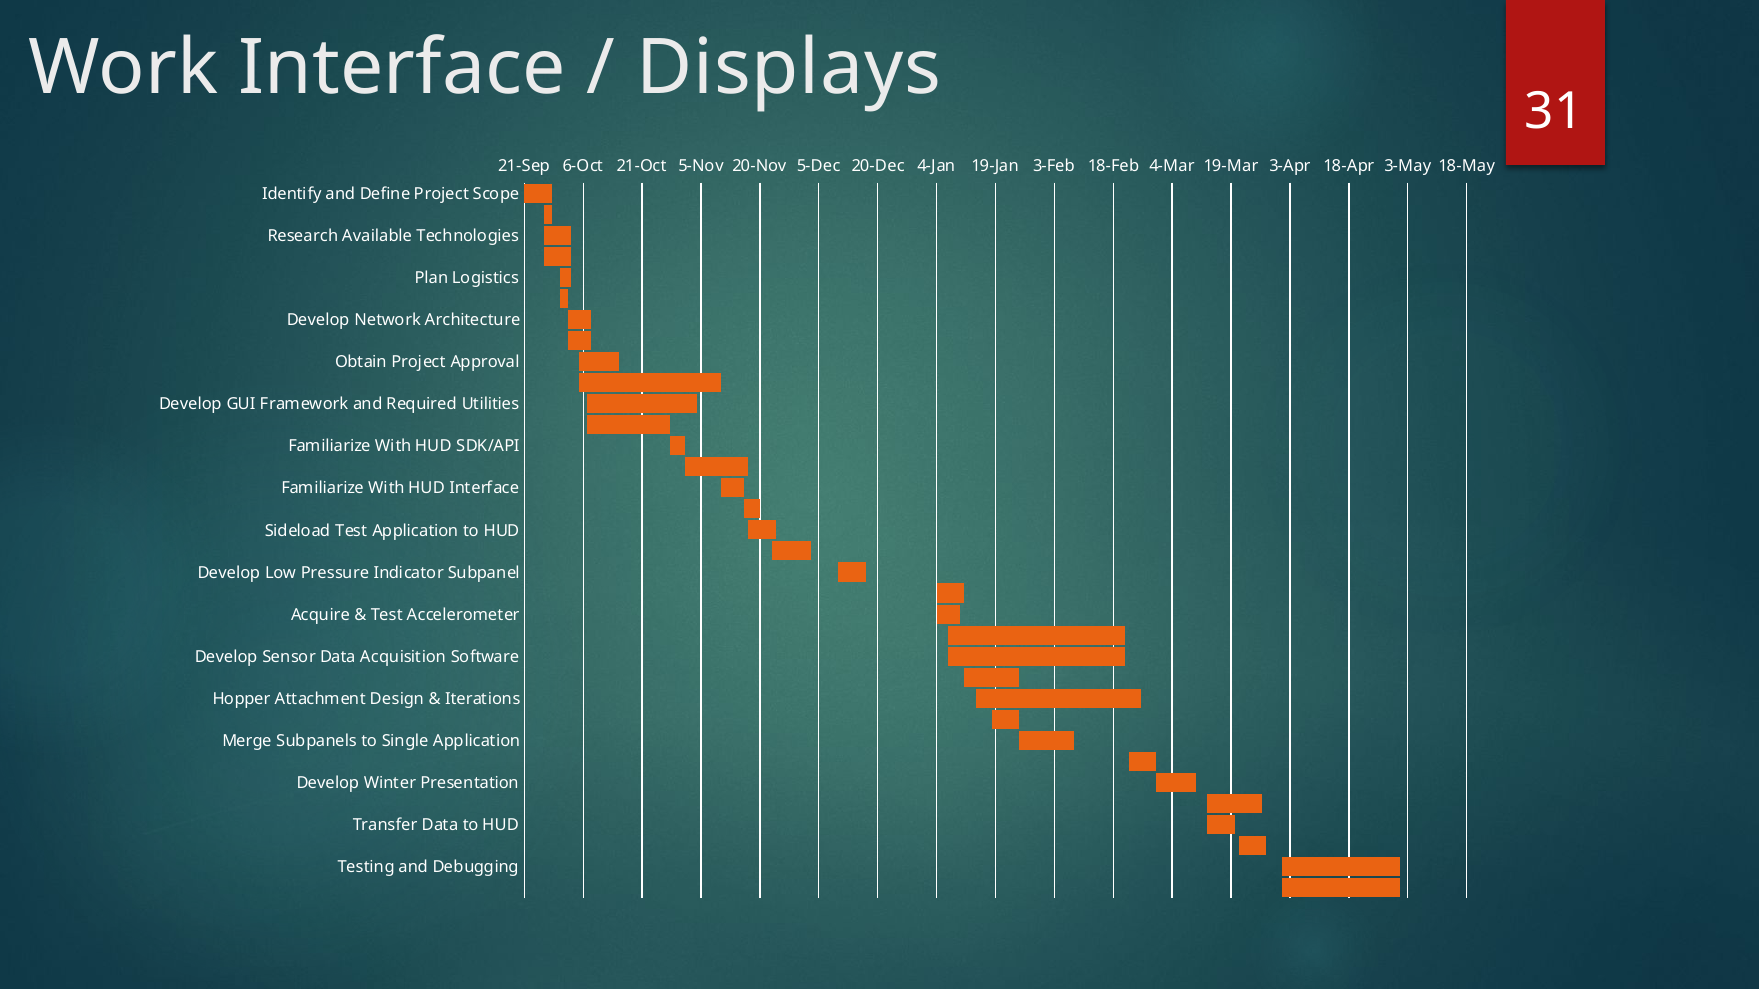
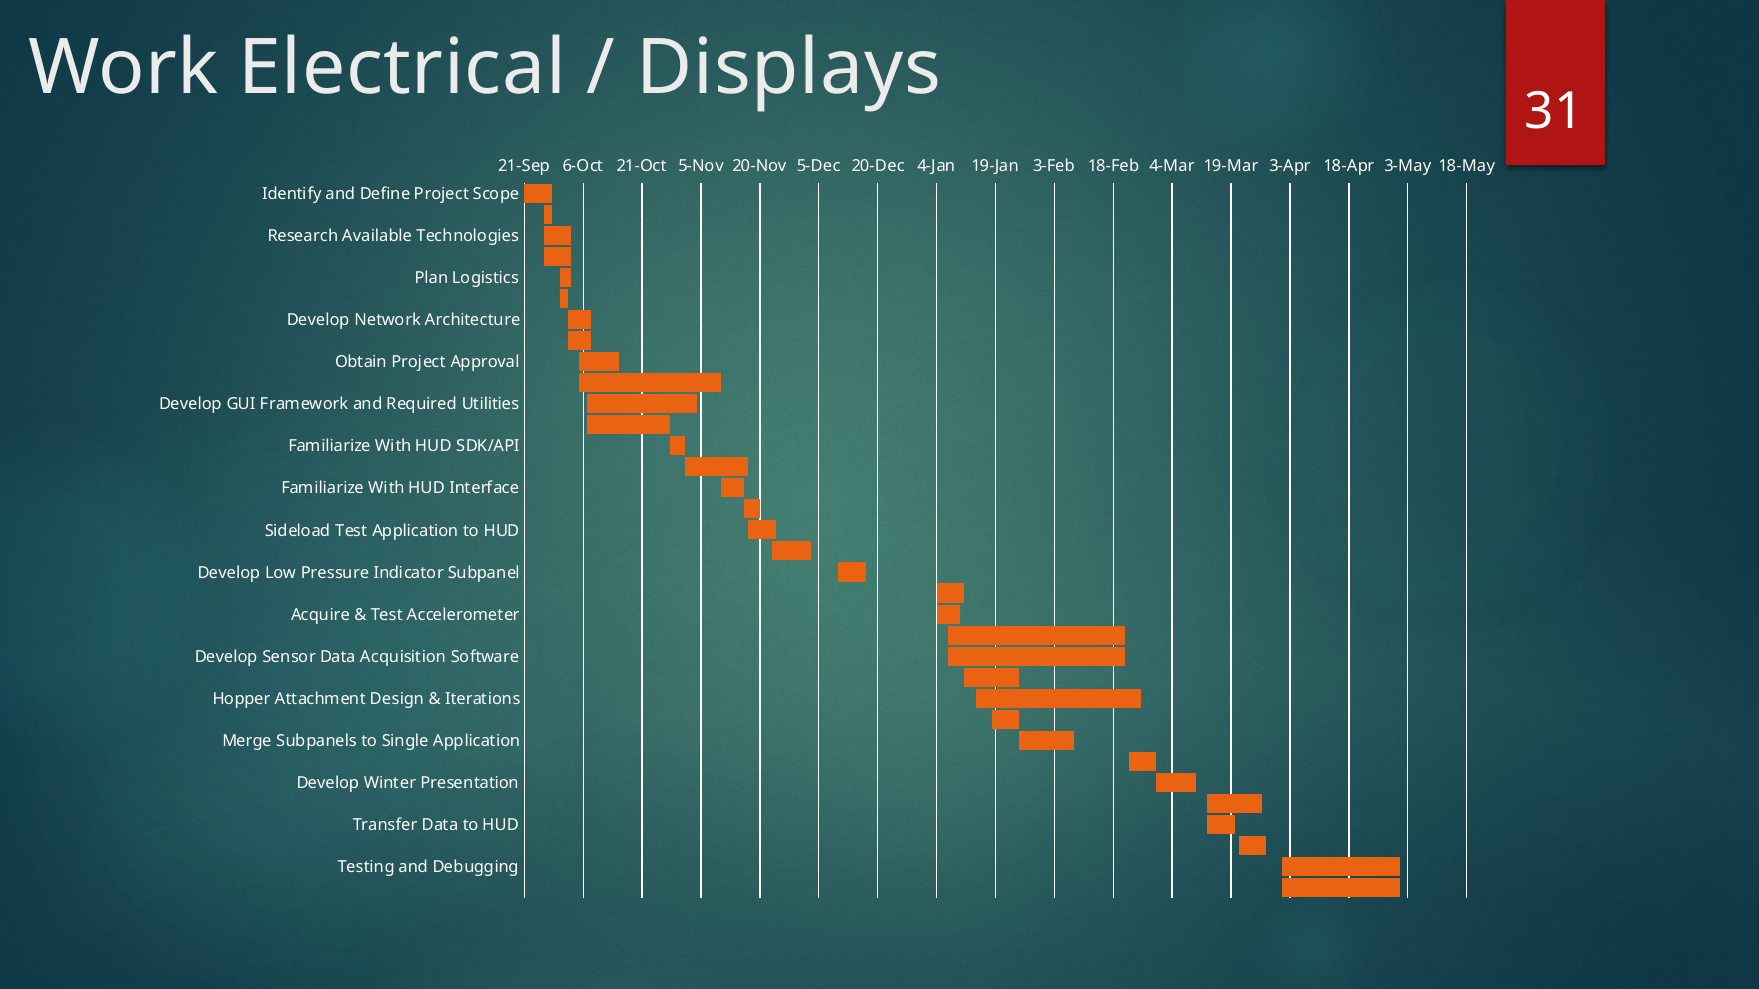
Work Interface: Interface -> Electrical (402, 68)
